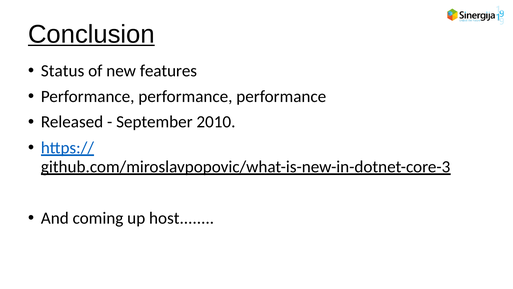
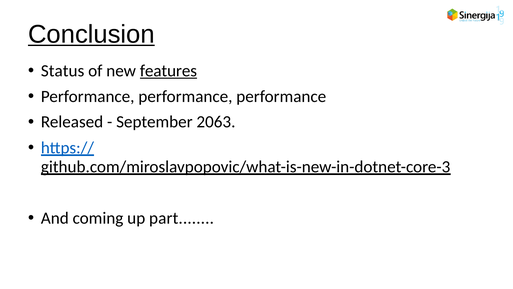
features underline: none -> present (168, 71)
2010: 2010 -> 2063 (216, 122)
host: host -> part (182, 218)
